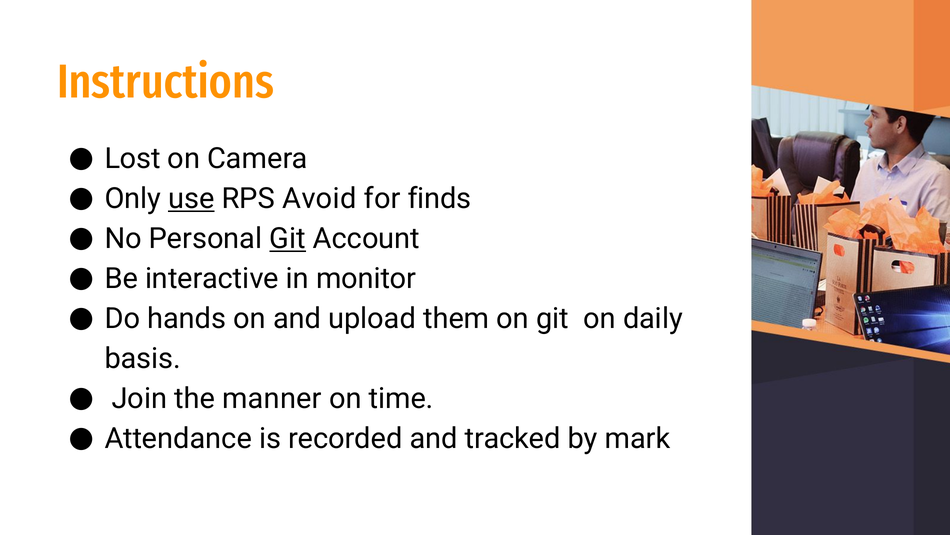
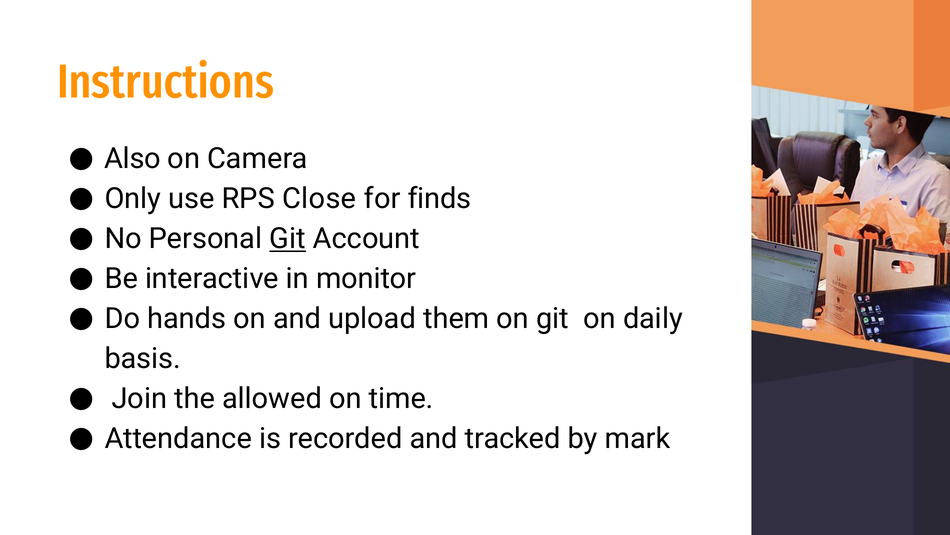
Lost: Lost -> Also (133, 159)
use underline: present -> none (191, 198)
Avoid: Avoid -> Close (319, 198)
manner: manner -> allowed (272, 398)
